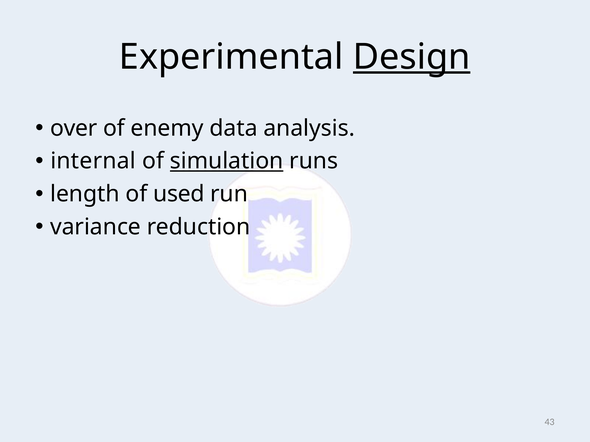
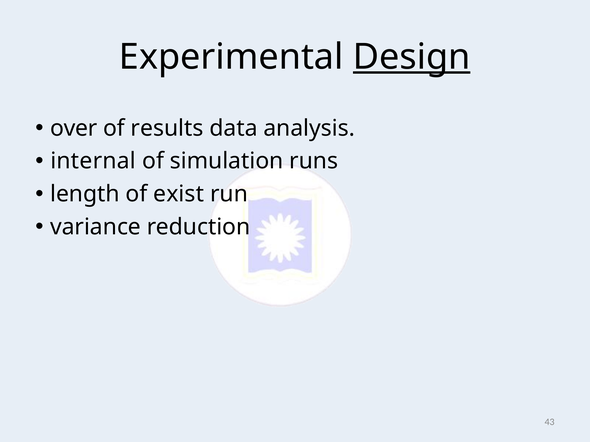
enemy: enemy -> results (167, 128)
simulation underline: present -> none (227, 161)
used: used -> exist (179, 194)
